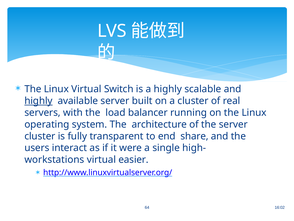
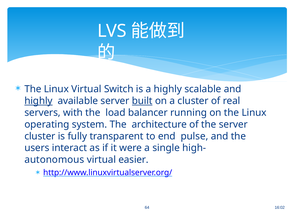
built underline: none -> present (142, 101)
share: share -> pulse (194, 136)
workstations: workstations -> autonomous (54, 159)
